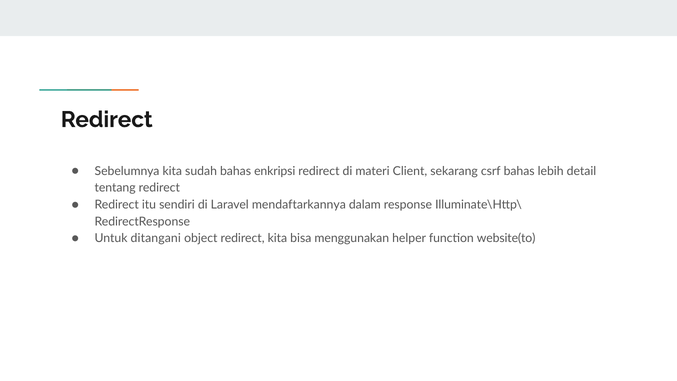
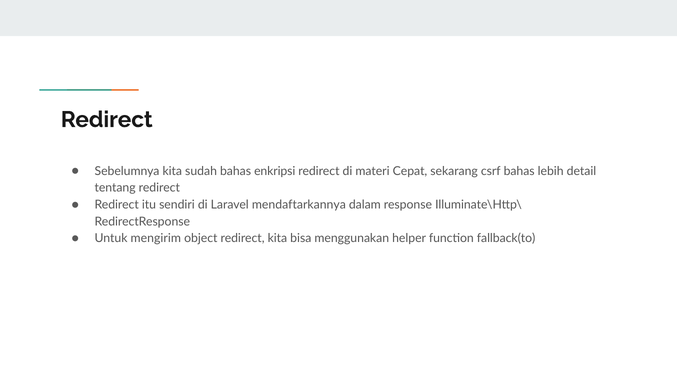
Client: Client -> Cepat (410, 171)
ditangani: ditangani -> mengirim (156, 238)
website(to: website(to -> fallback(to (506, 238)
